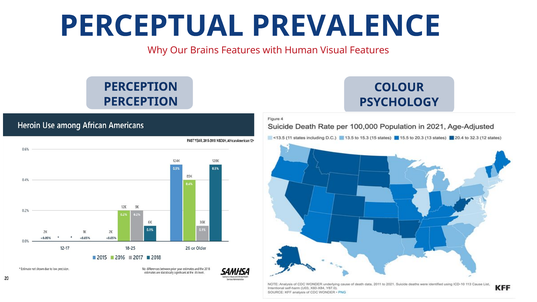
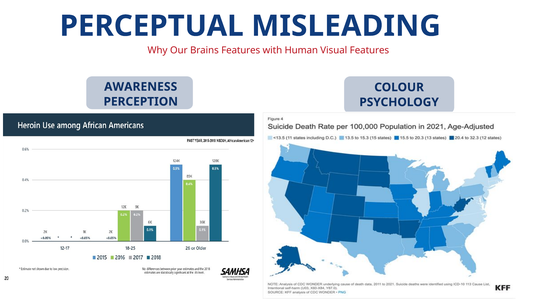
PREVALENCE: PREVALENCE -> MISLEADING (346, 26)
PERCEPTION: PERCEPTION -> AWARENESS (141, 87)
